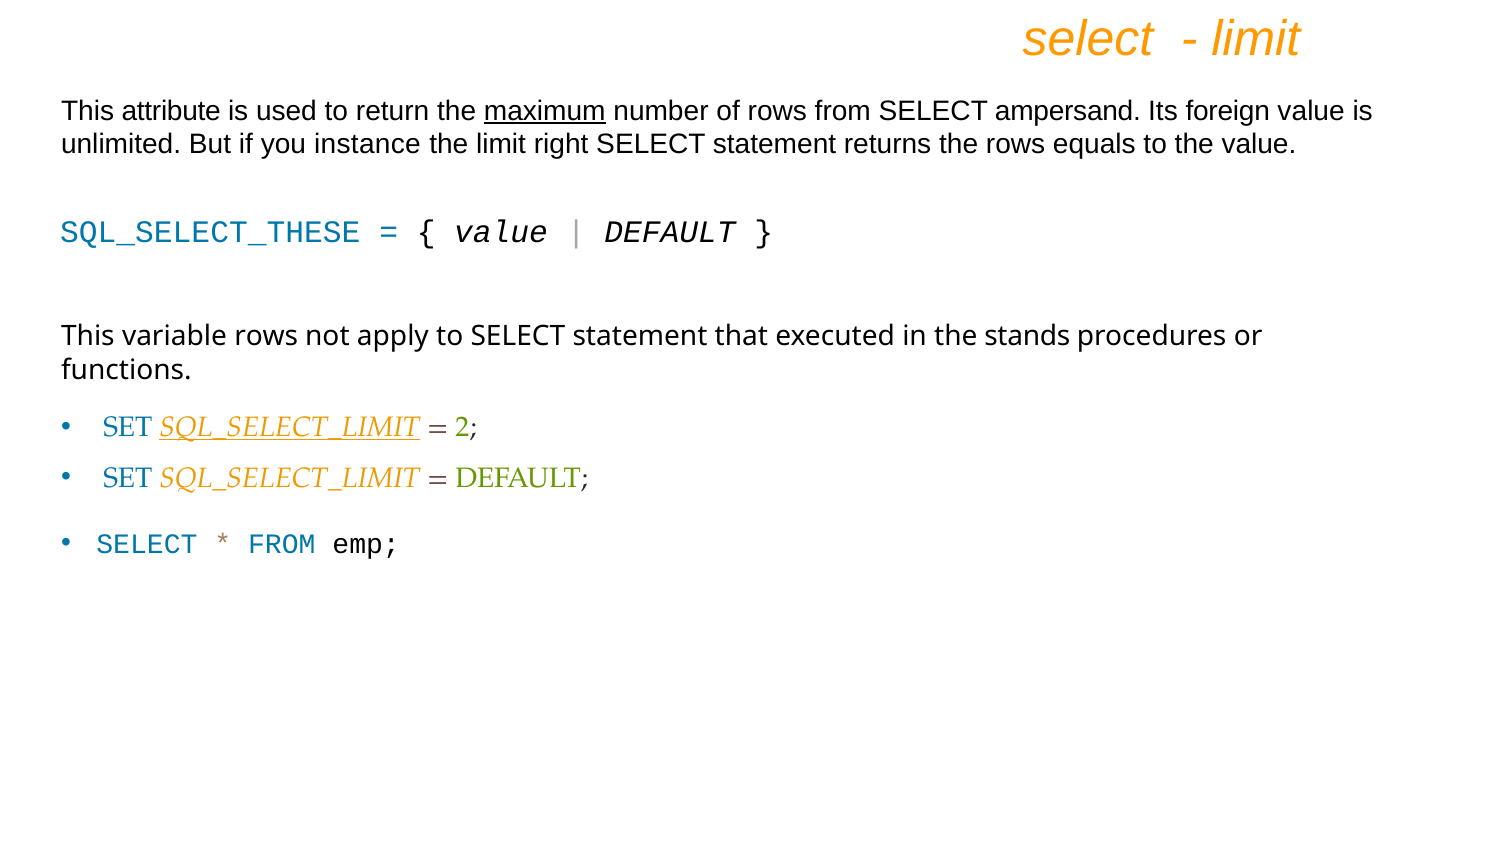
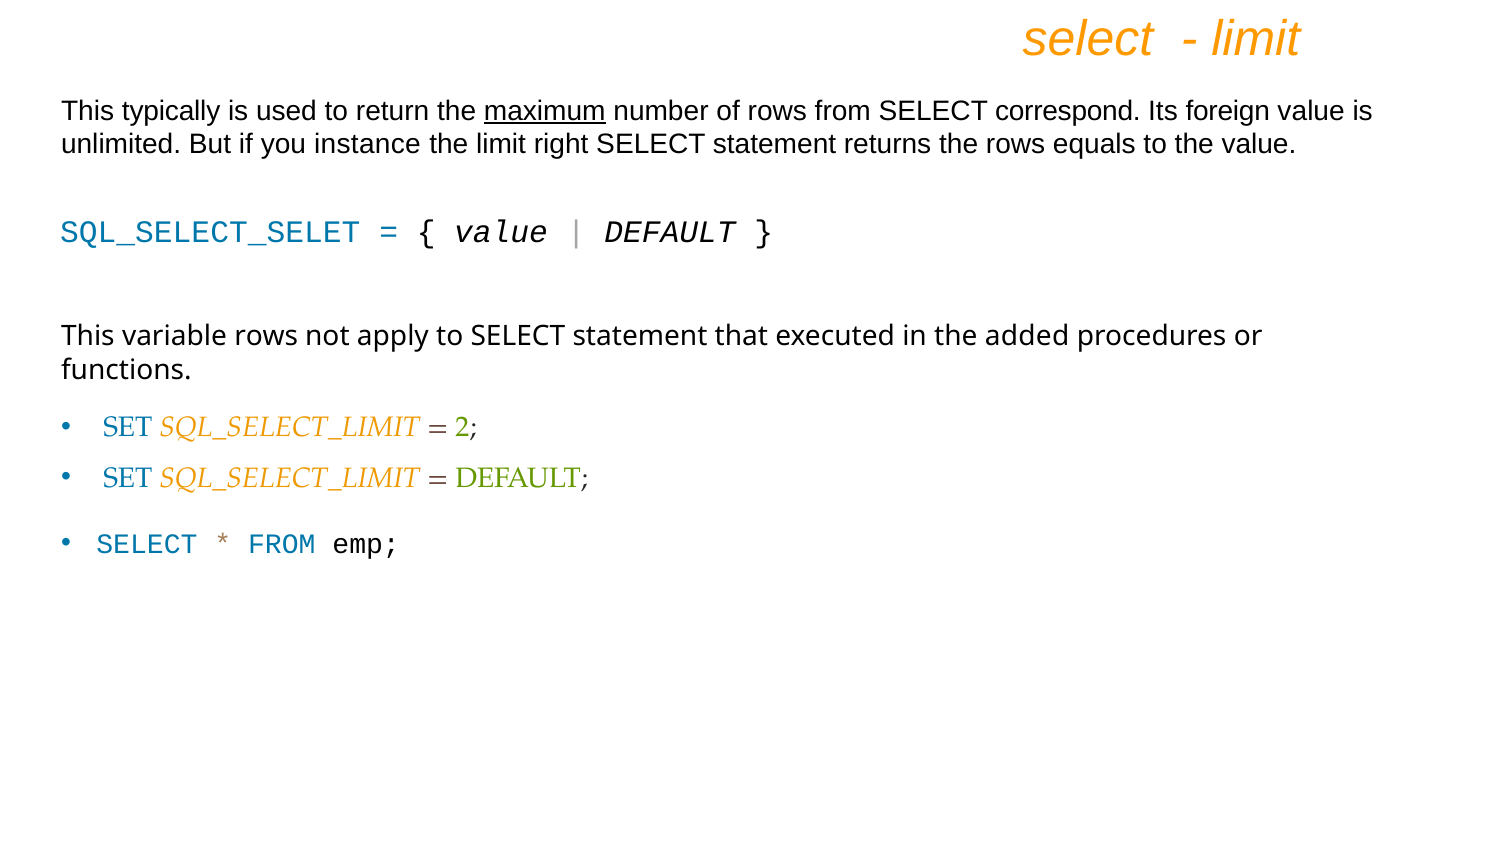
attribute: attribute -> typically (171, 111)
ampersand: ampersand -> correspond (1068, 111)
SQL_SELECT_THESE: SQL_SELECT_THESE -> SQL_SELECT_SELET (210, 232)
stands: stands -> added (1027, 336)
SQL_SELECT_LIMIT underline: present -> none (290, 427)
